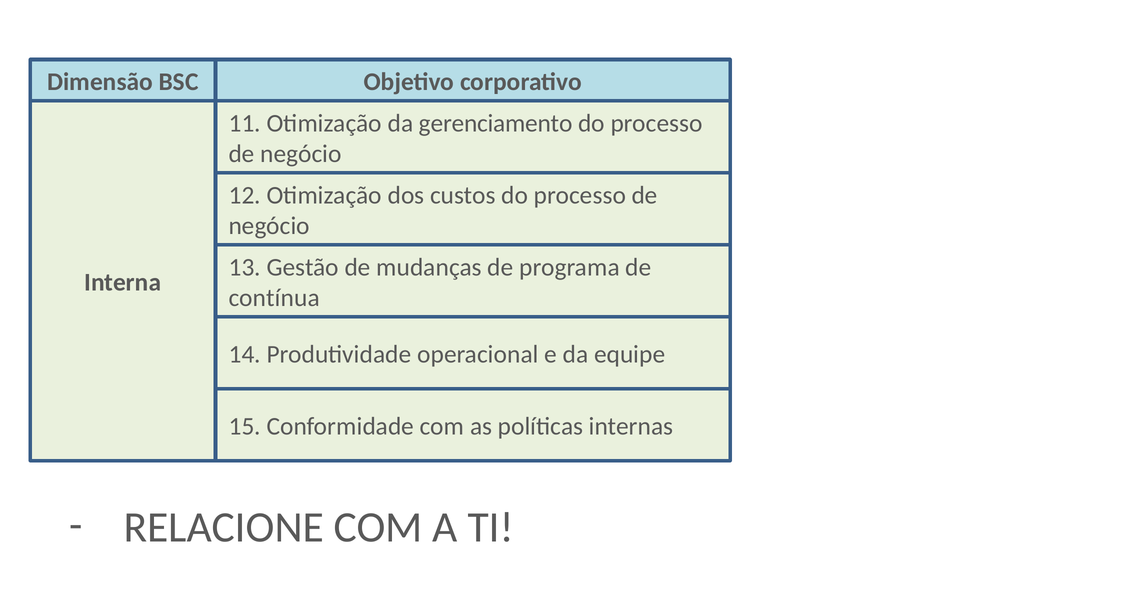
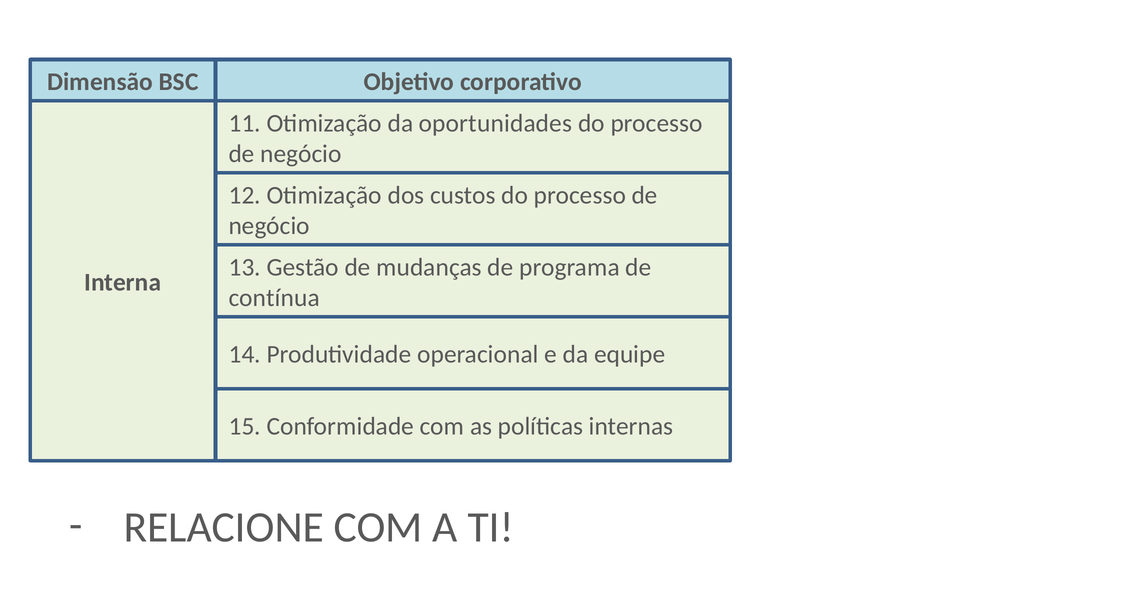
gerenciamento: gerenciamento -> oportunidades (495, 123)
